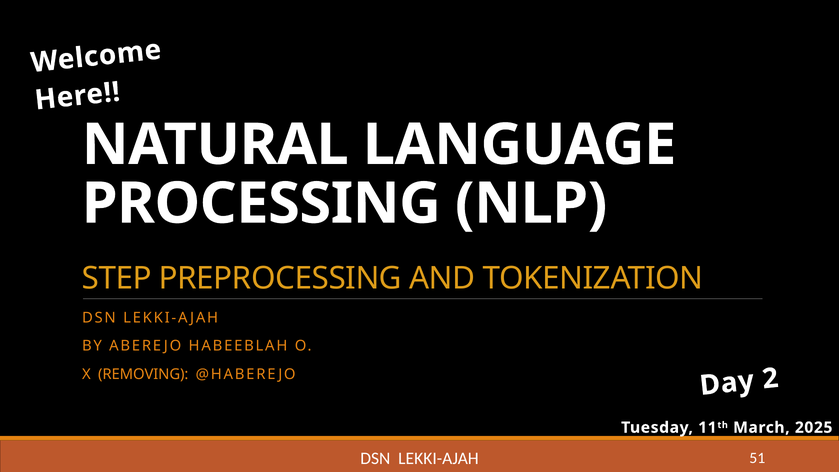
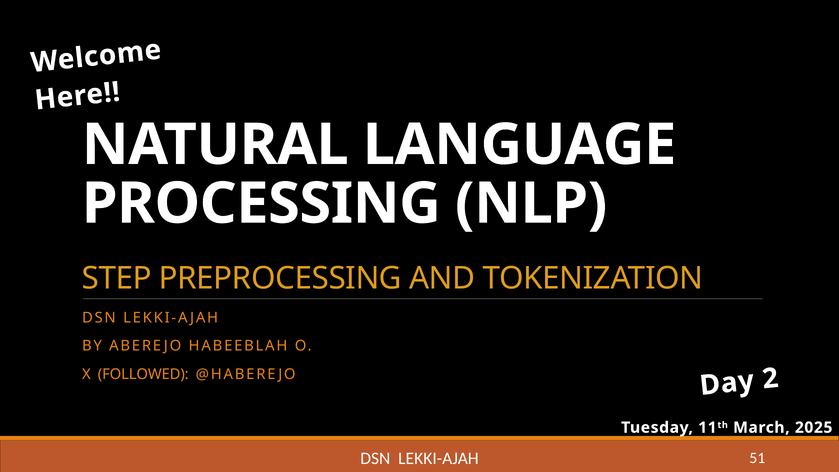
REMOVING: REMOVING -> FOLLOWED (143, 374)
